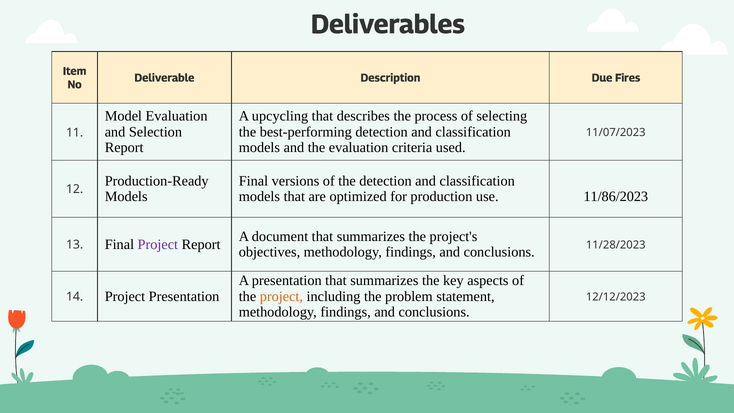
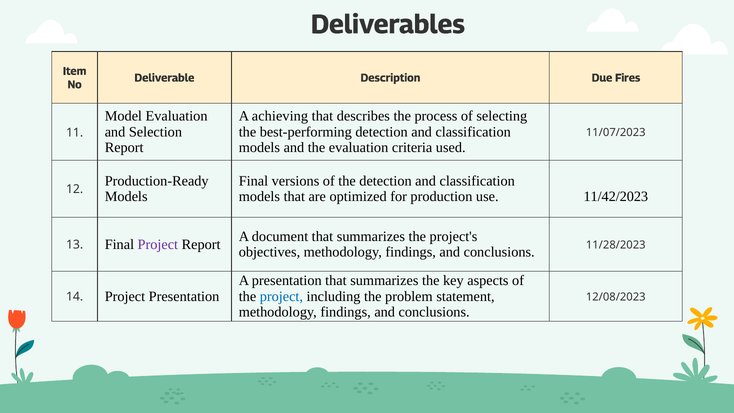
upcycling: upcycling -> achieving (280, 116)
11/86/2023: 11/86/2023 -> 11/42/2023 (616, 197)
project colour: orange -> blue (281, 296)
12/12/2023: 12/12/2023 -> 12/08/2023 (616, 297)
